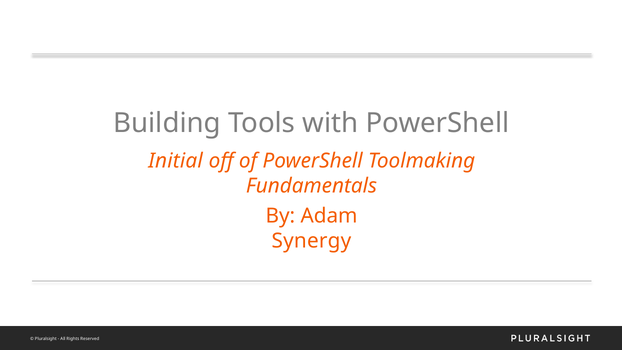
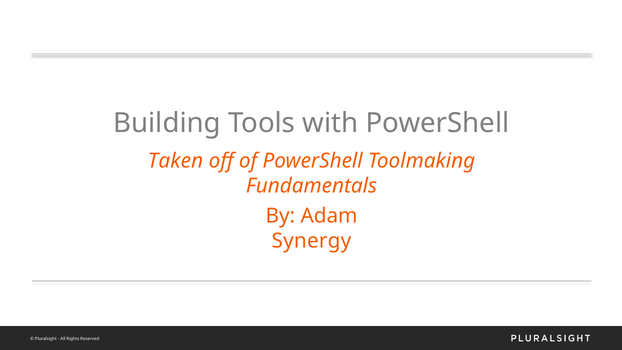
Initial: Initial -> Taken (176, 161)
